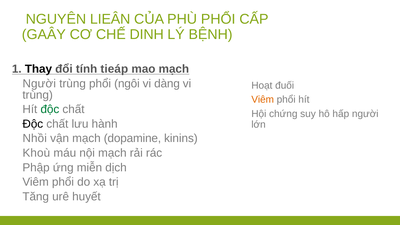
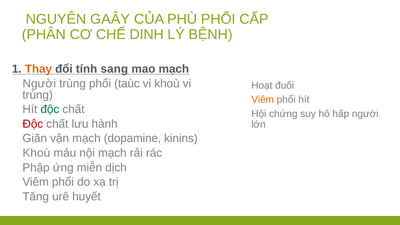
LIEÂN: LIEÂN -> GAÂY (110, 19)
GAÂY: GAÂY -> PHÂN (44, 34)
Thay colour: black -> orange (38, 69)
tieáp: tieáp -> sang (114, 69)
ngôi: ngôi -> taùc (127, 84)
vi dàng: dàng -> khoù (167, 84)
Độc colour: black -> red (33, 124)
Nhồi: Nhồi -> Giãn (35, 138)
